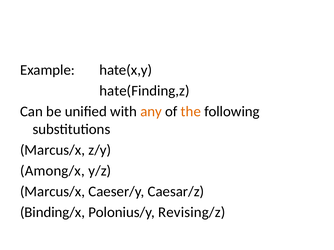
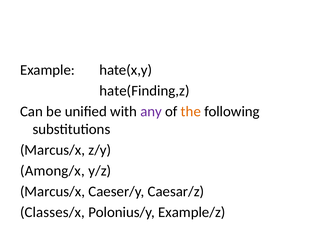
any colour: orange -> purple (151, 112)
Binding/x: Binding/x -> Classes/x (52, 213)
Revising/z: Revising/z -> Example/z (192, 213)
